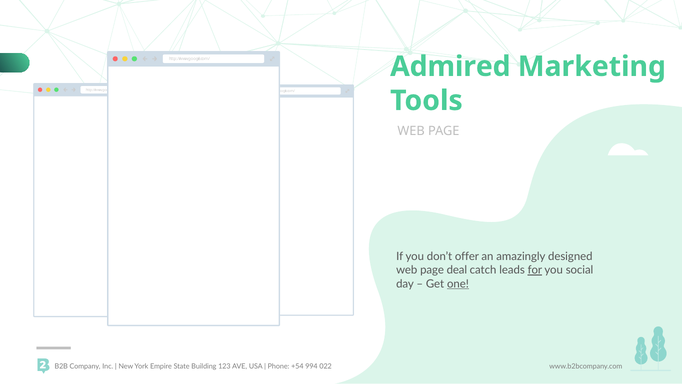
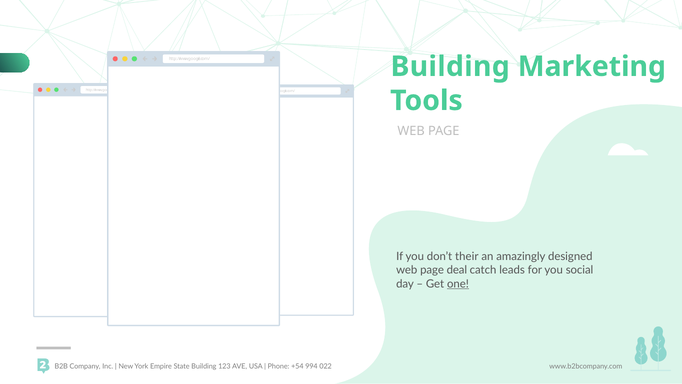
Admired: Admired -> Building (450, 66)
offer: offer -> their (467, 256)
for underline: present -> none (535, 270)
